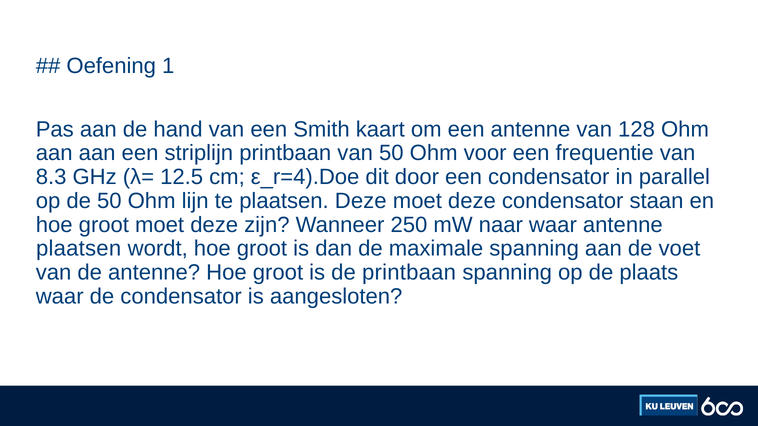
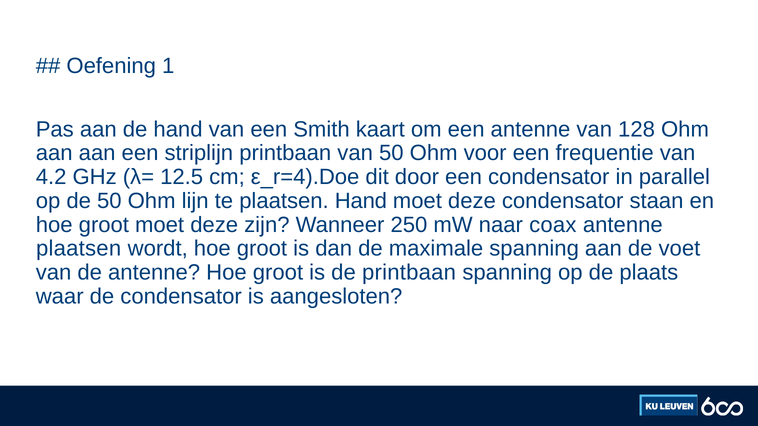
8.3: 8.3 -> 4.2 (51, 177)
plaatsen Deze: Deze -> Hand (361, 201)
naar waar: waar -> coax (553, 225)
